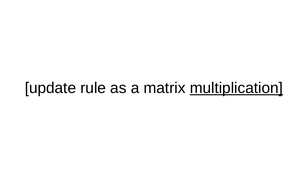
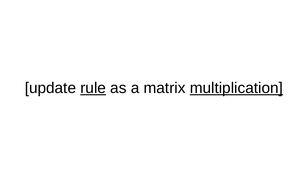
rule underline: none -> present (93, 88)
